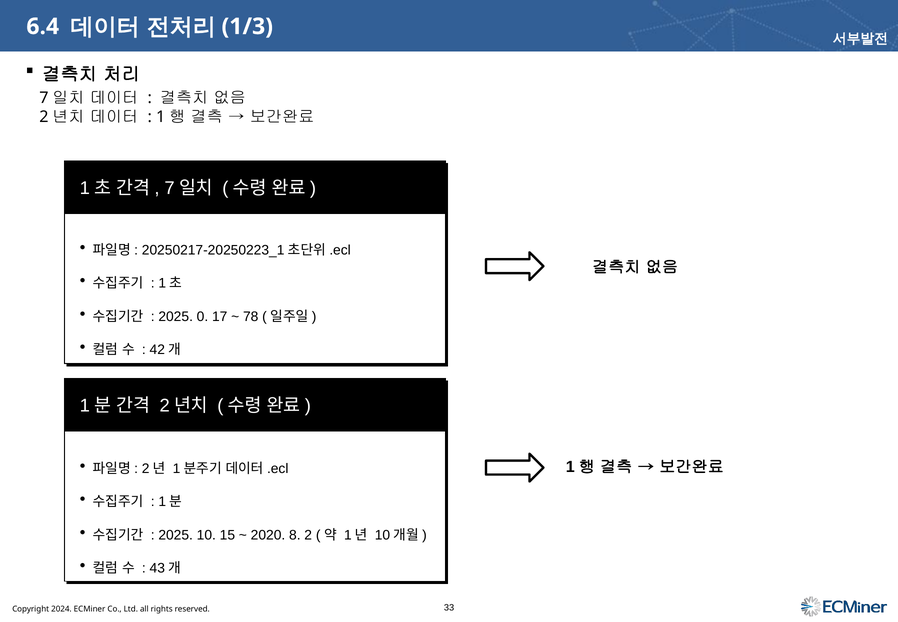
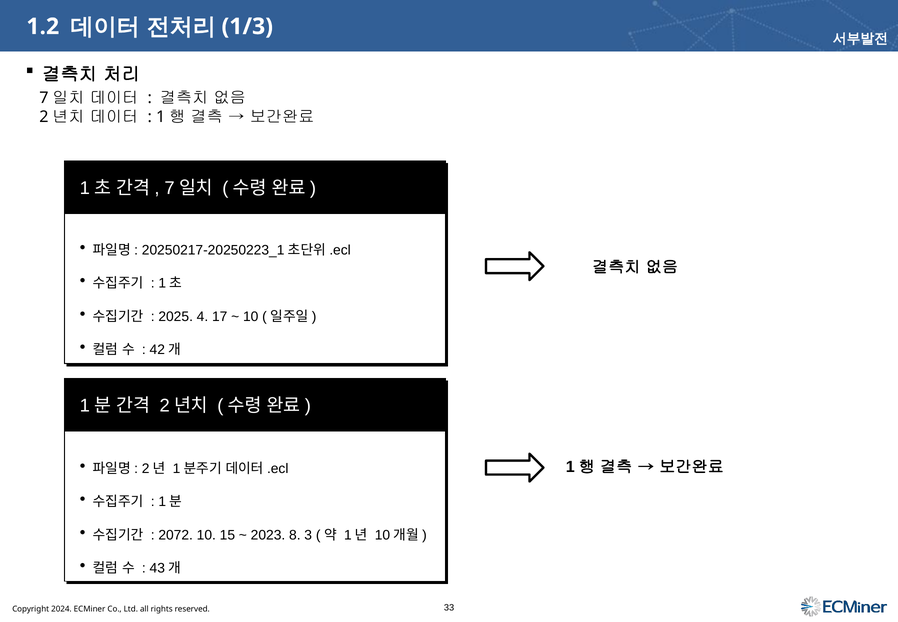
6.4: 6.4 -> 1.2 (43, 26)
0: 0 -> 4 (202, 316)
78: 78 -> 10 (251, 316)
2025: 2025 -> 2072 (176, 535)
2020: 2020 -> 2023 (268, 535)
2: 2 -> 3 (308, 535)
